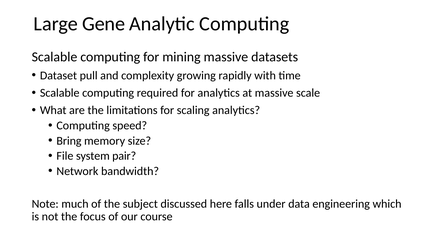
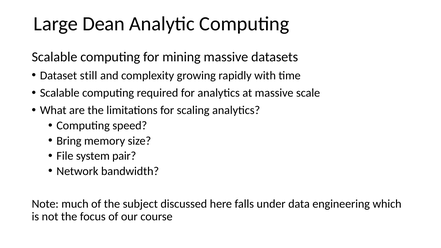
Gene: Gene -> Dean (104, 24)
pull: pull -> still (89, 75)
